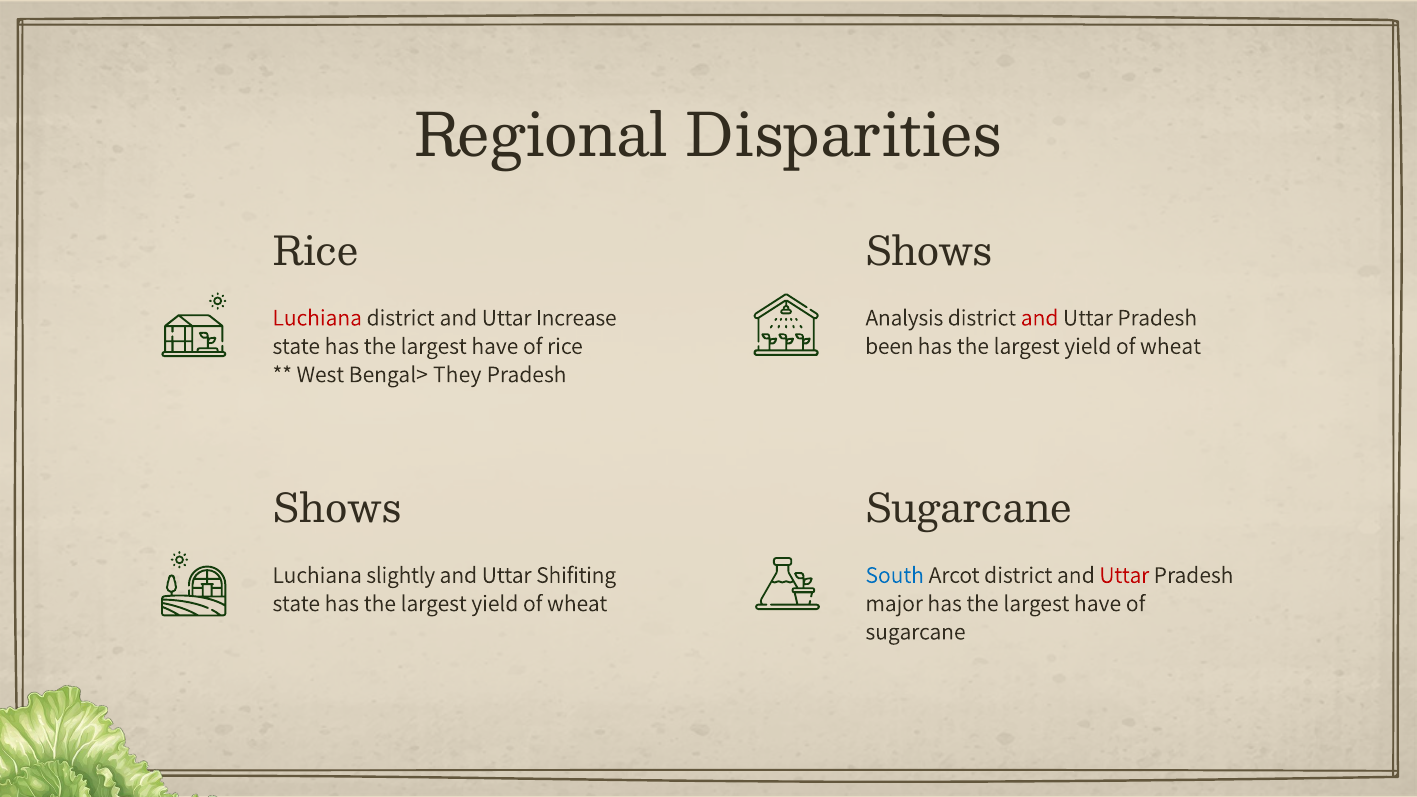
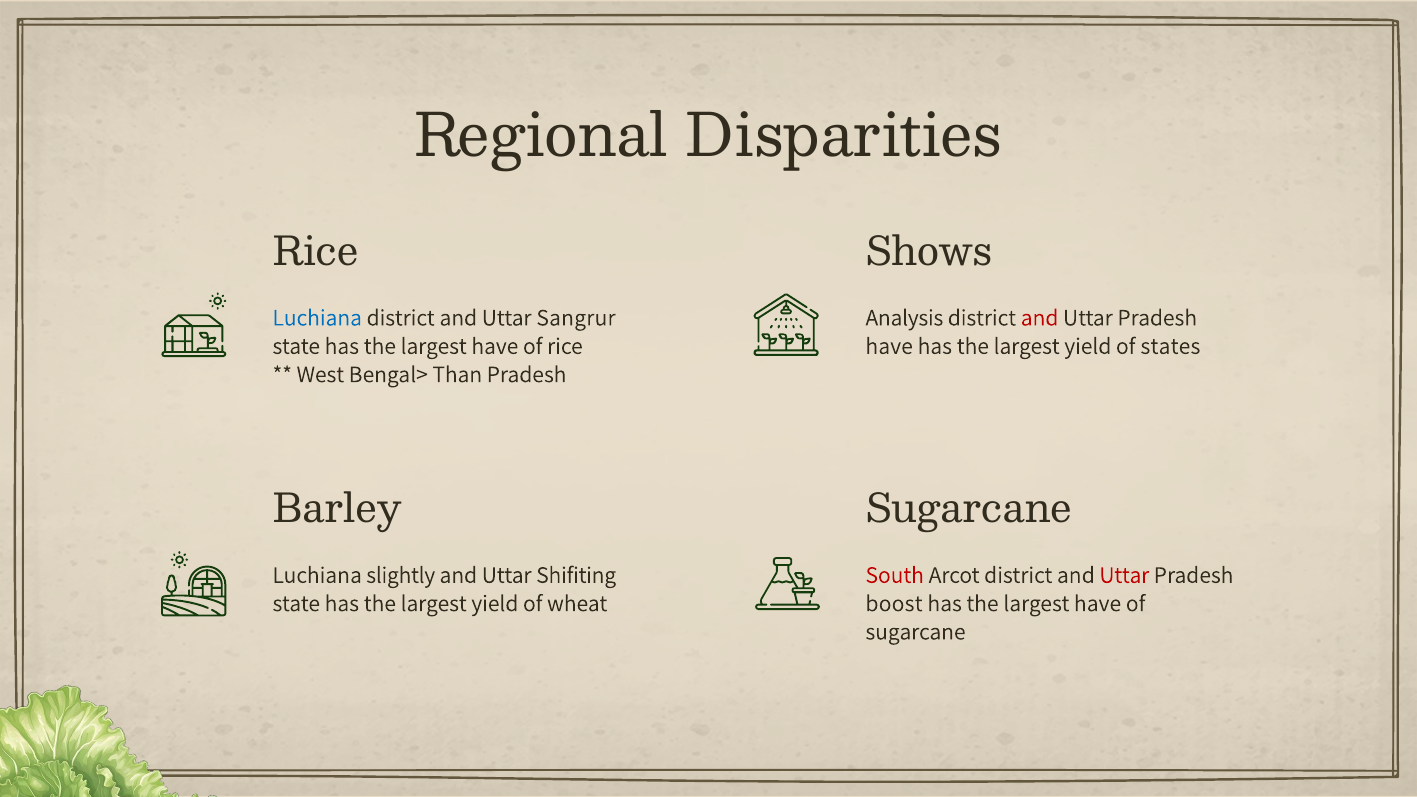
Luchiana colour: red -> blue (317, 318)
Increase: Increase -> Sangrur (576, 318)
been: been -> have (889, 346)
wheat: wheat -> states (1170, 346)
They: They -> Than (457, 374)
Shows: Shows -> Barley (337, 510)
South colour: blue -> red (895, 575)
major: major -> boost (894, 603)
